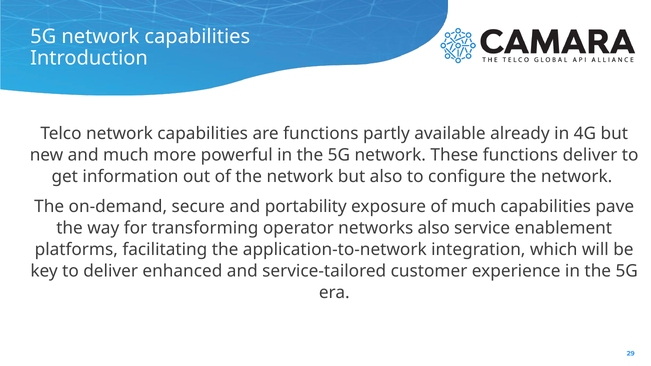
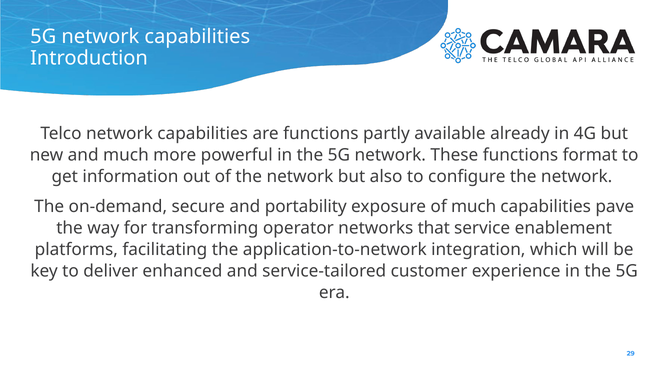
functions deliver: deliver -> format (590, 155)
networks also: also -> that (434, 228)
